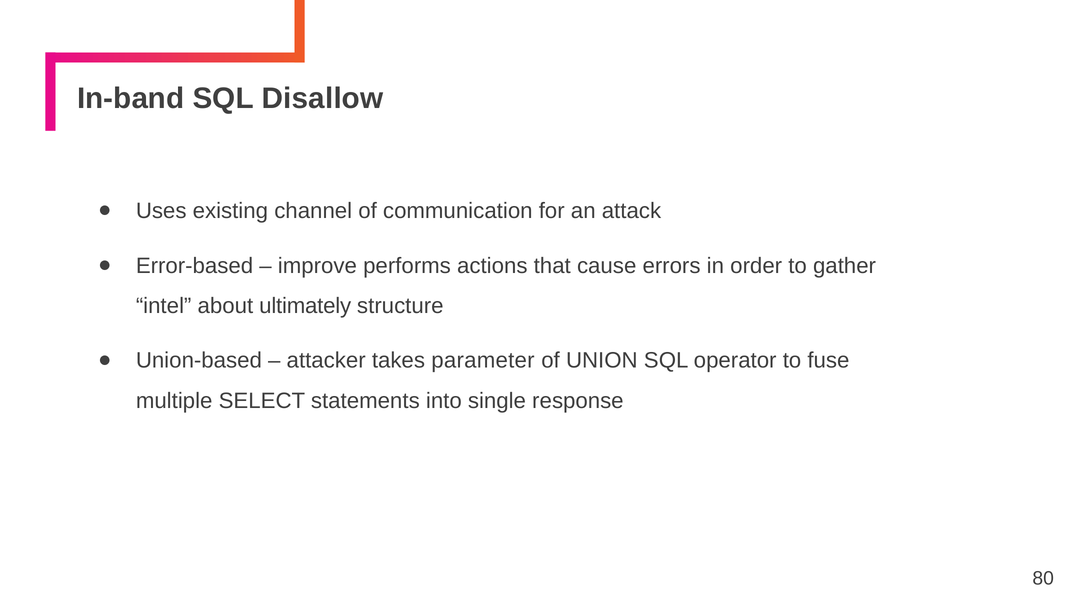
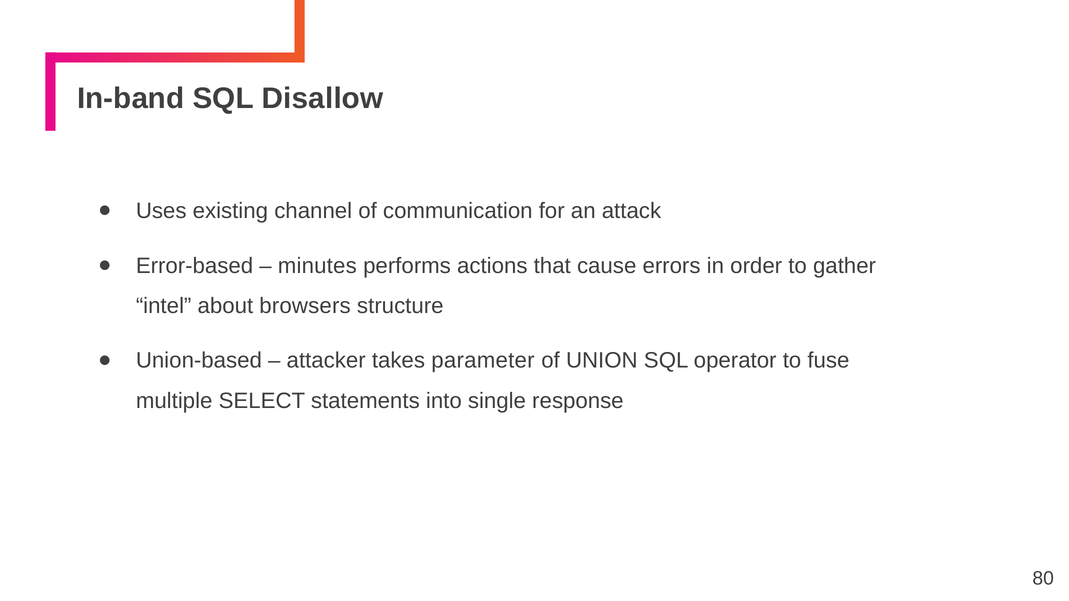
improve: improve -> minutes (317, 266)
ultimately: ultimately -> browsers (305, 306)
